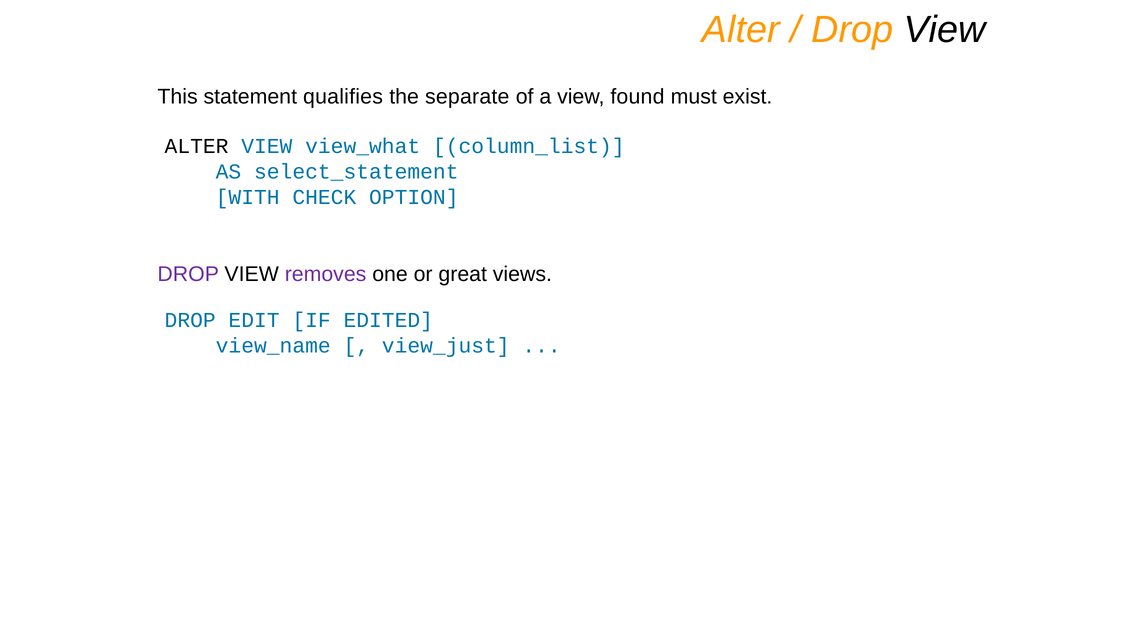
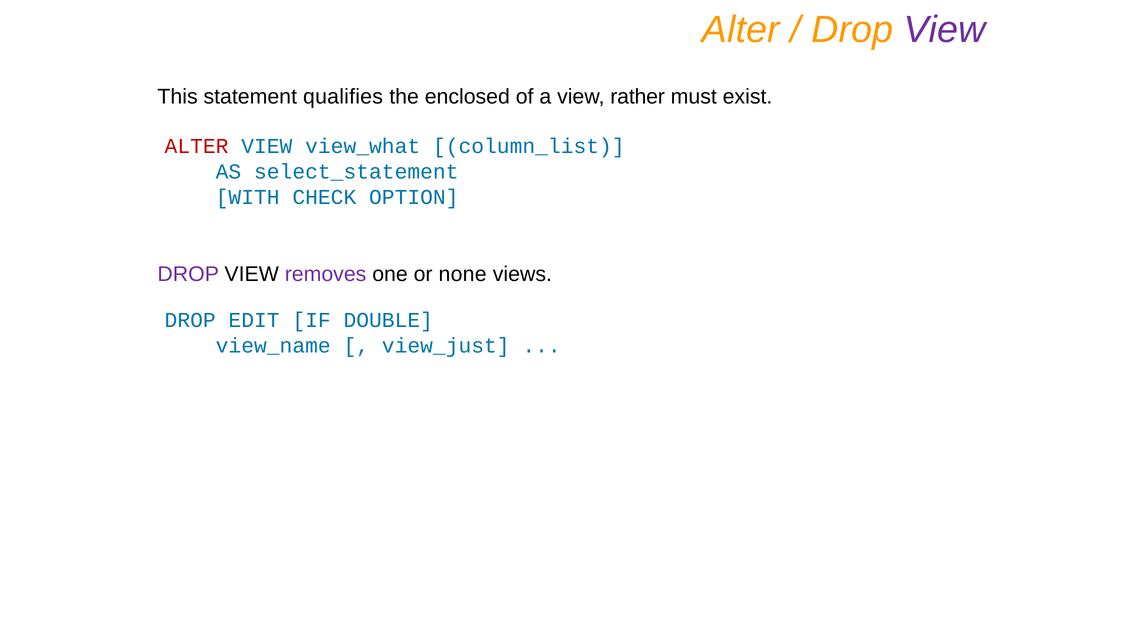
View colour: black -> purple (945, 30)
separate: separate -> enclosed (467, 97)
found: found -> rather (638, 97)
ALTER colour: black -> red (197, 146)
great: great -> none (463, 274)
EDITED: EDITED -> DOUBLE (388, 320)
